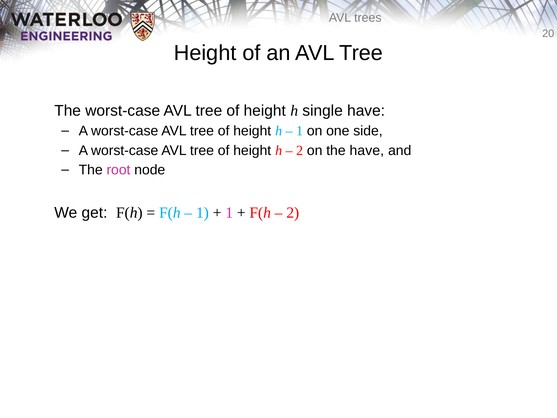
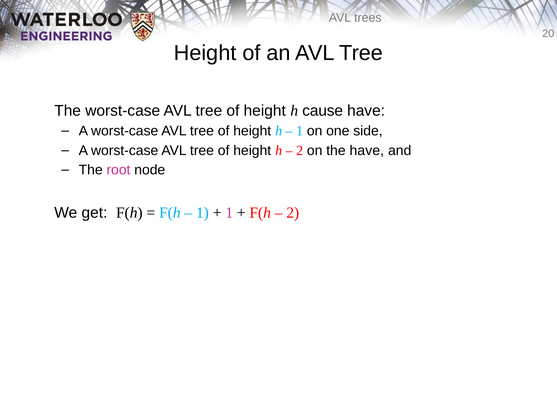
single: single -> cause (323, 111)
